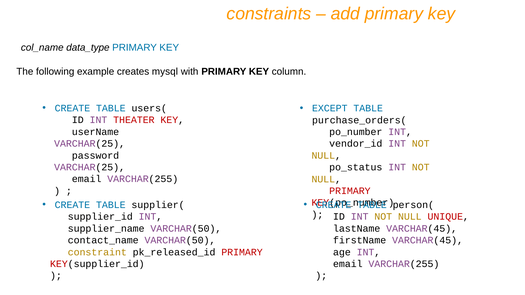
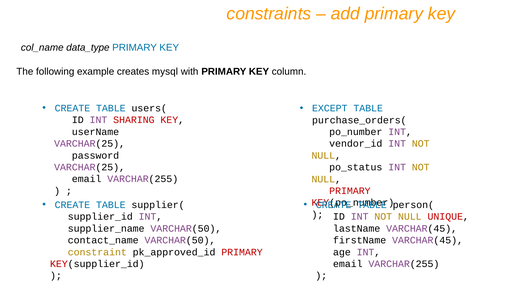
THEATER: THEATER -> SHARING (134, 120)
pk_released_id: pk_released_id -> pk_approved_id (174, 252)
